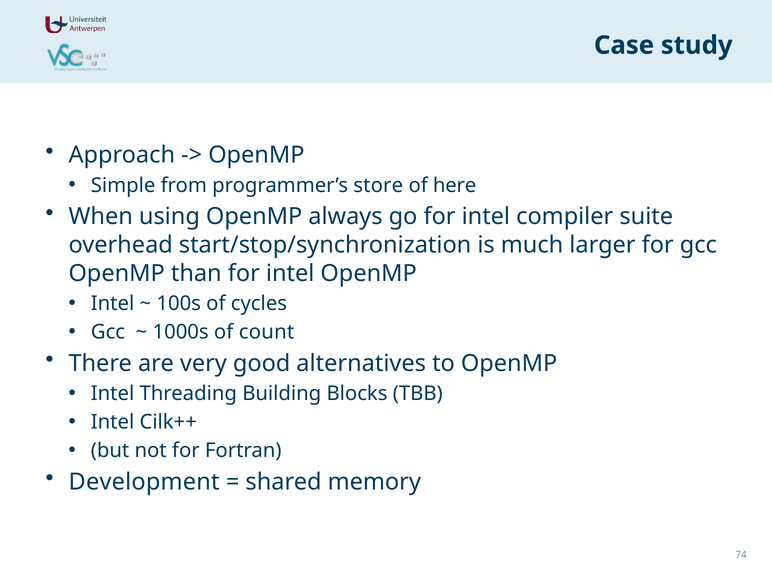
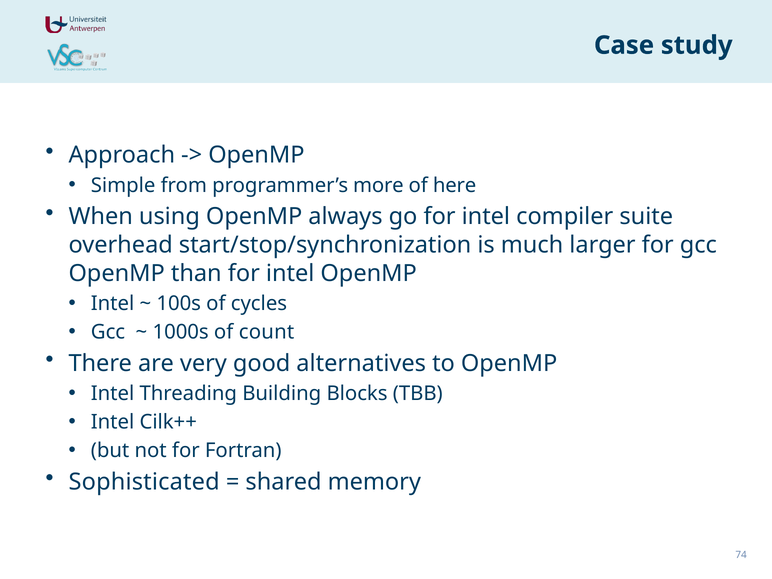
store: store -> more (378, 185)
Development: Development -> Sophisticated (144, 482)
